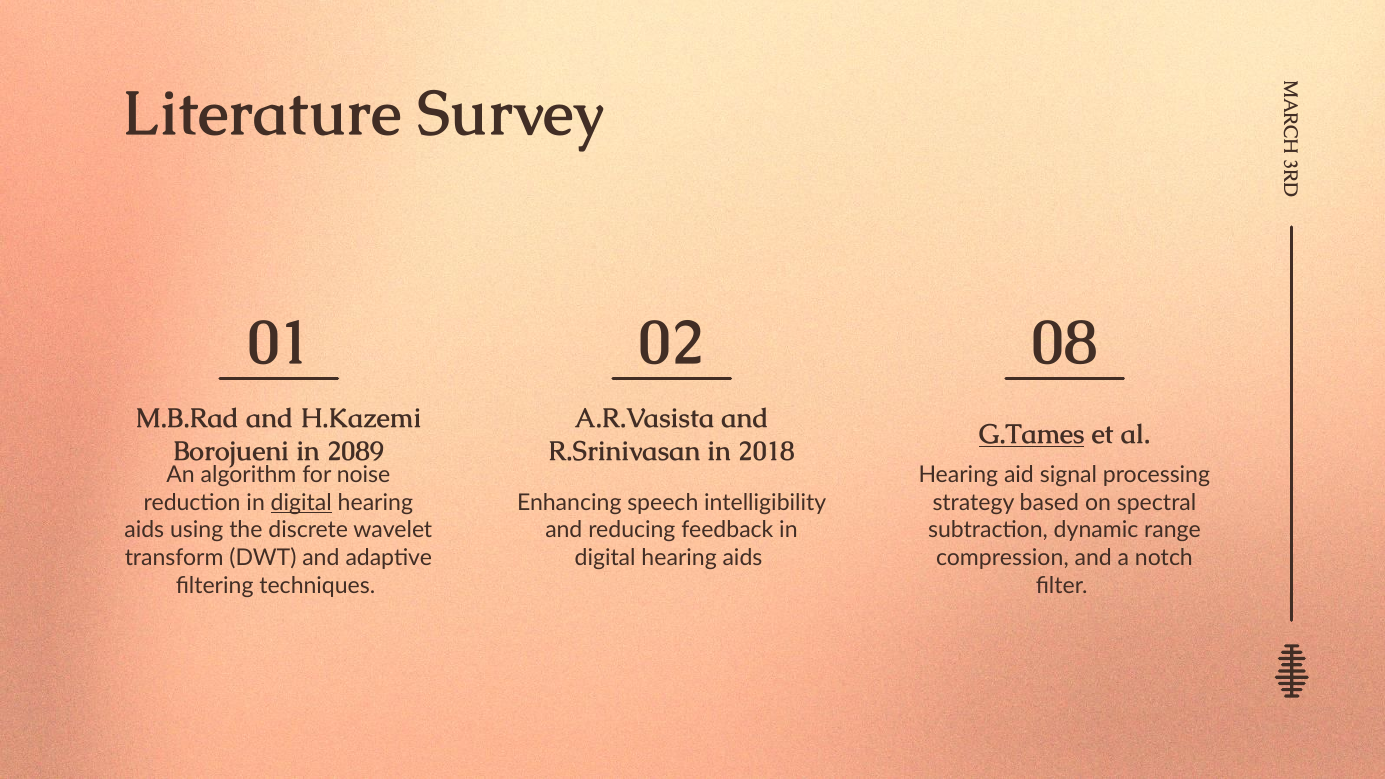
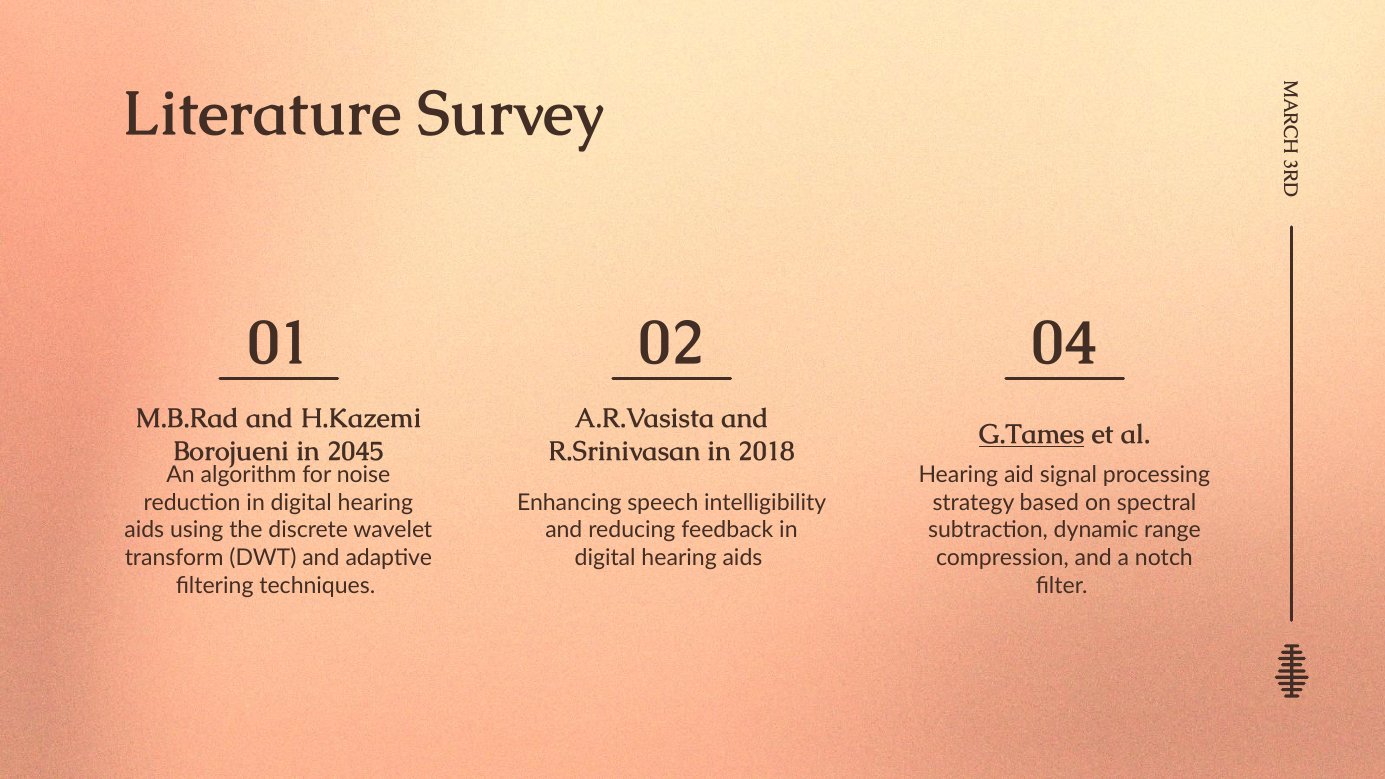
08: 08 -> 04 (1065, 343)
2089: 2089 -> 2045 (356, 451)
digital underline: present -> none (301, 502)
